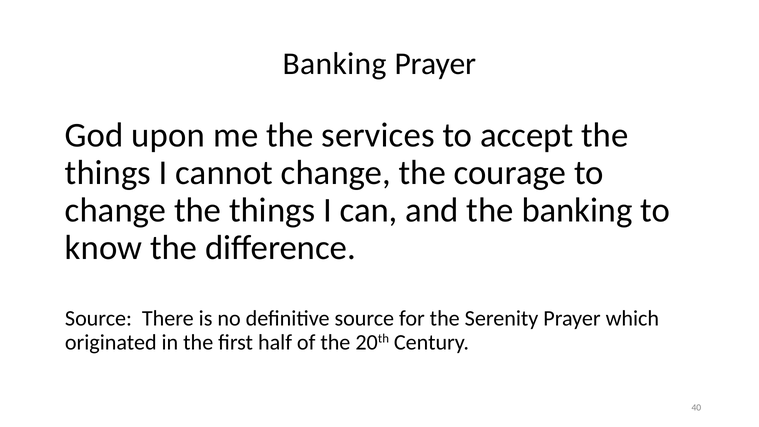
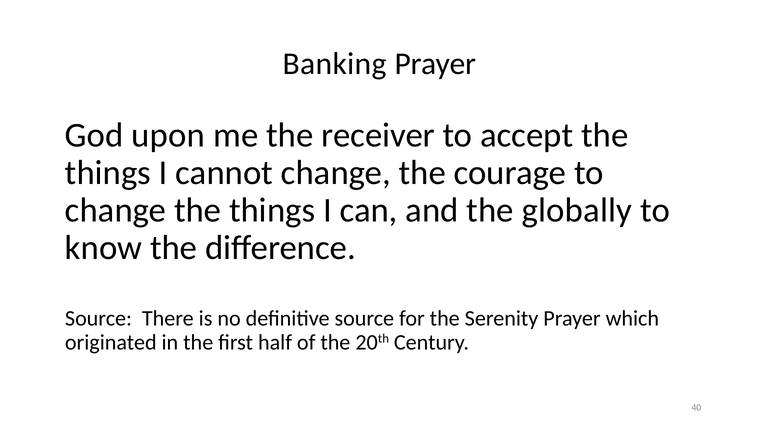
services: services -> receiver (378, 135)
the banking: banking -> globally (577, 210)
